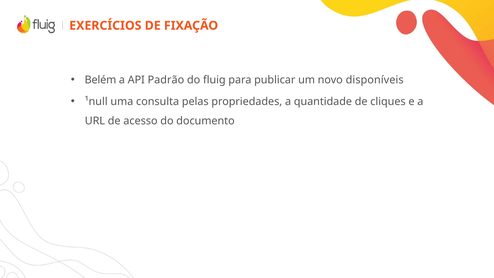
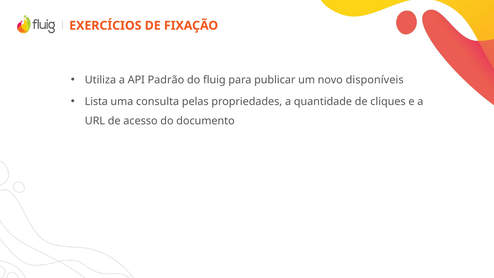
Belém: Belém -> Utiliza (100, 80)
¹null: ¹null -> Lista (96, 102)
